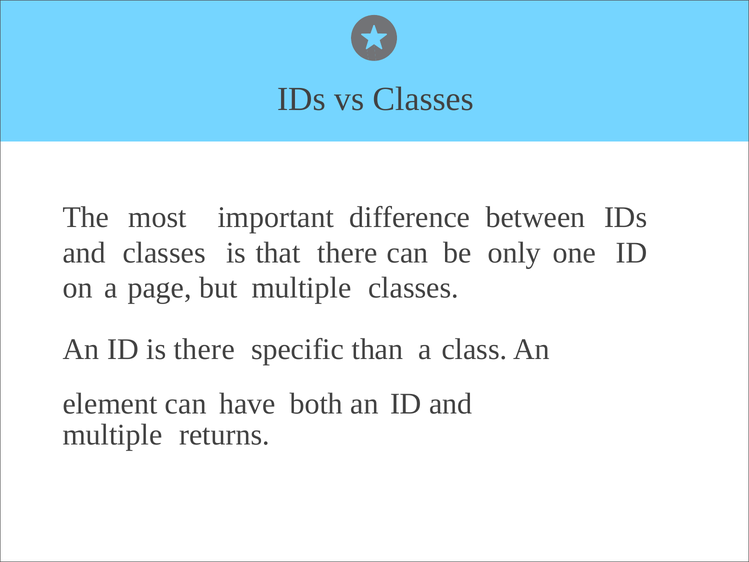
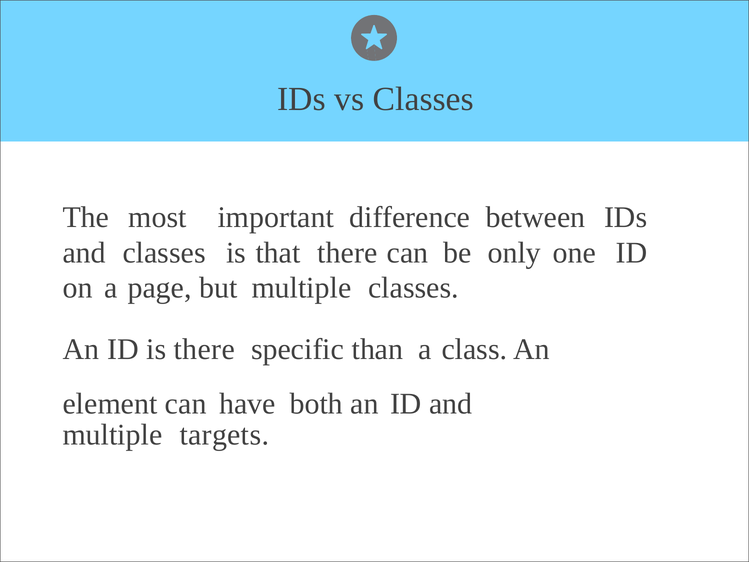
returns: returns -> targets (224, 435)
